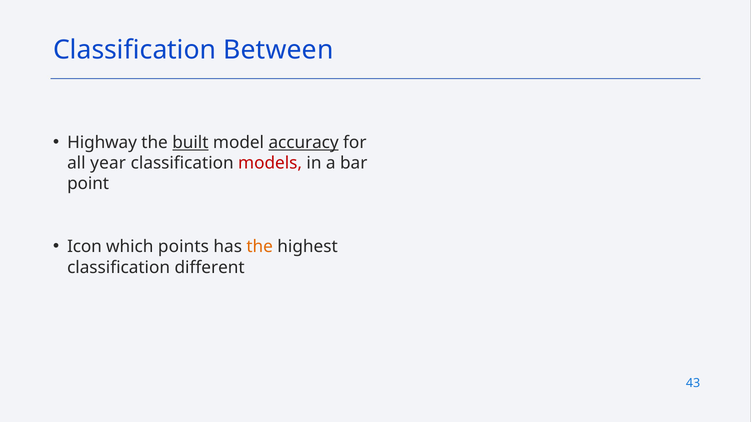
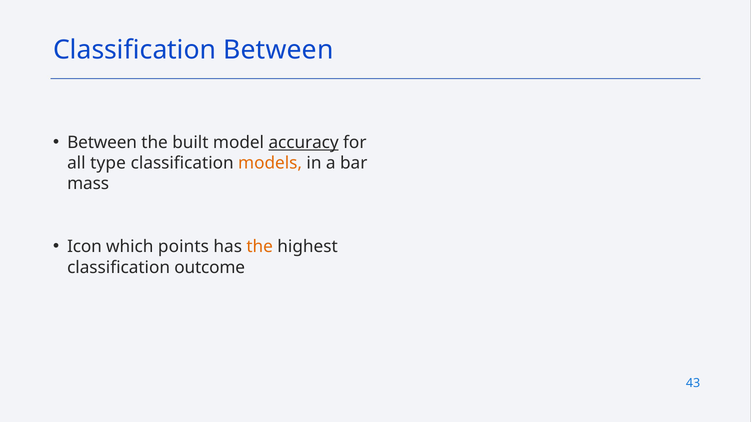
Highway: Highway -> Between (102, 143)
built underline: present -> none (190, 143)
year: year -> type (108, 163)
models colour: red -> orange (270, 163)
point: point -> mass (88, 184)
different: different -> outcome (210, 268)
